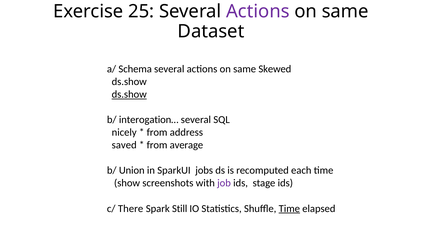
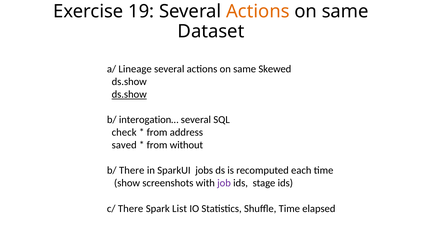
25: 25 -> 19 (141, 11)
Actions colour: purple -> orange (258, 11)
Schema: Schema -> Lineage (135, 69)
nicely: nicely -> check (124, 132)
average: average -> without (186, 145)
b/ Union: Union -> There (132, 170)
Still: Still -> List (180, 208)
Time underline: present -> none (289, 208)
